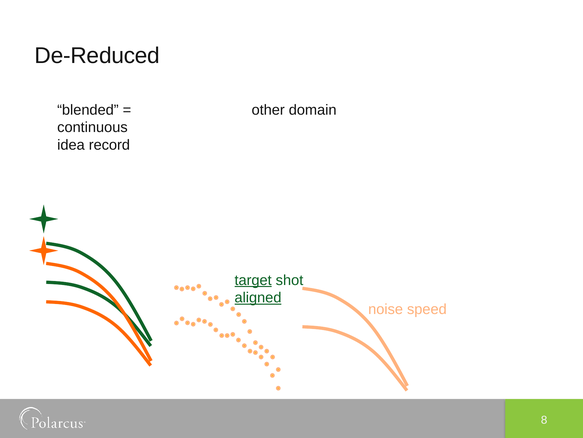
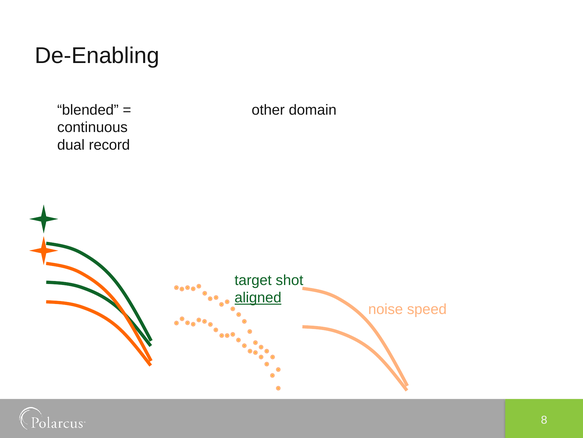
De-Reduced: De-Reduced -> De-Enabling (97, 55)
idea: idea -> dual (71, 145)
target underline: present -> none (253, 280)
